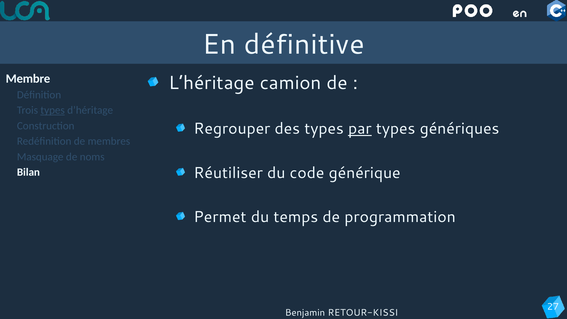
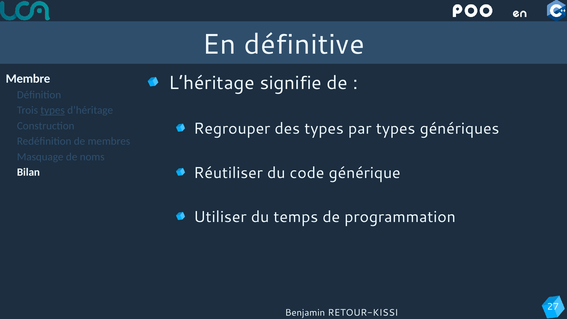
camion: camion -> signifie (291, 83)
par underline: present -> none (360, 129)
Permet: Permet -> Utiliser (220, 217)
